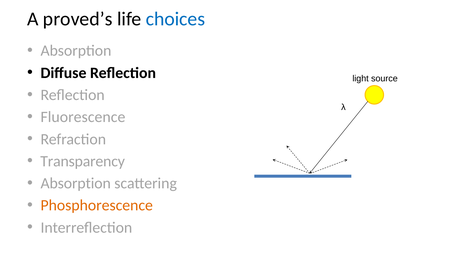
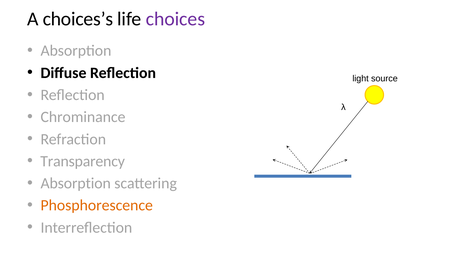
proved’s: proved’s -> choices’s (78, 19)
choices colour: blue -> purple (175, 19)
Fluorescence: Fluorescence -> Chrominance (83, 117)
